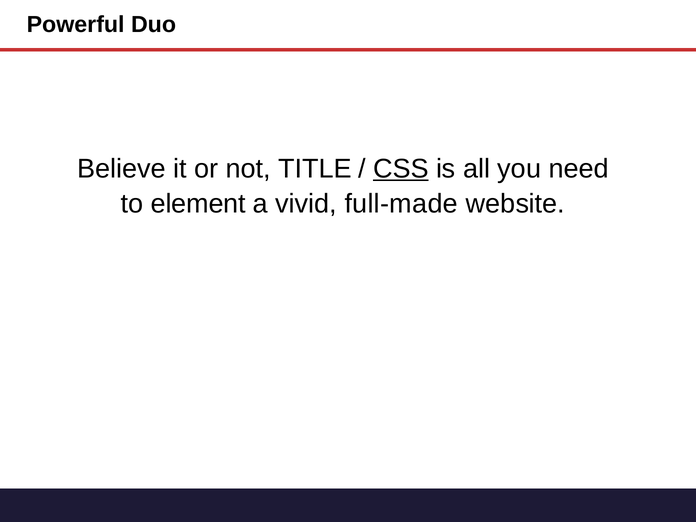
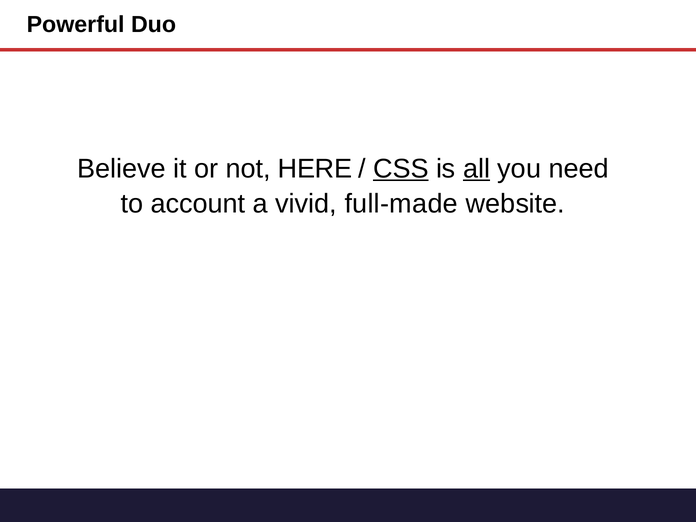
TITLE: TITLE -> HERE (315, 169)
all underline: none -> present (477, 169)
element: element -> account (198, 204)
